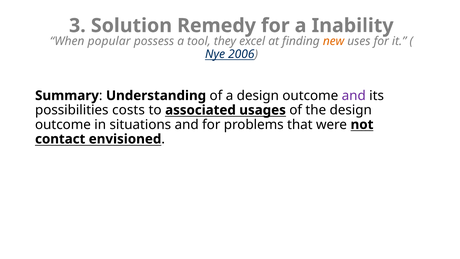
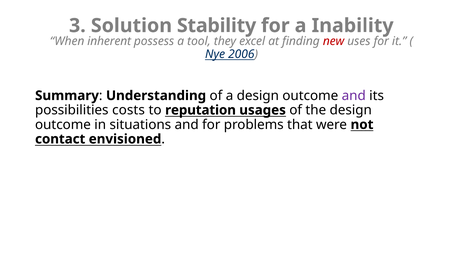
Remedy: Remedy -> Stability (217, 26)
popular: popular -> inherent (109, 41)
new colour: orange -> red (334, 41)
associated: associated -> reputation (201, 110)
